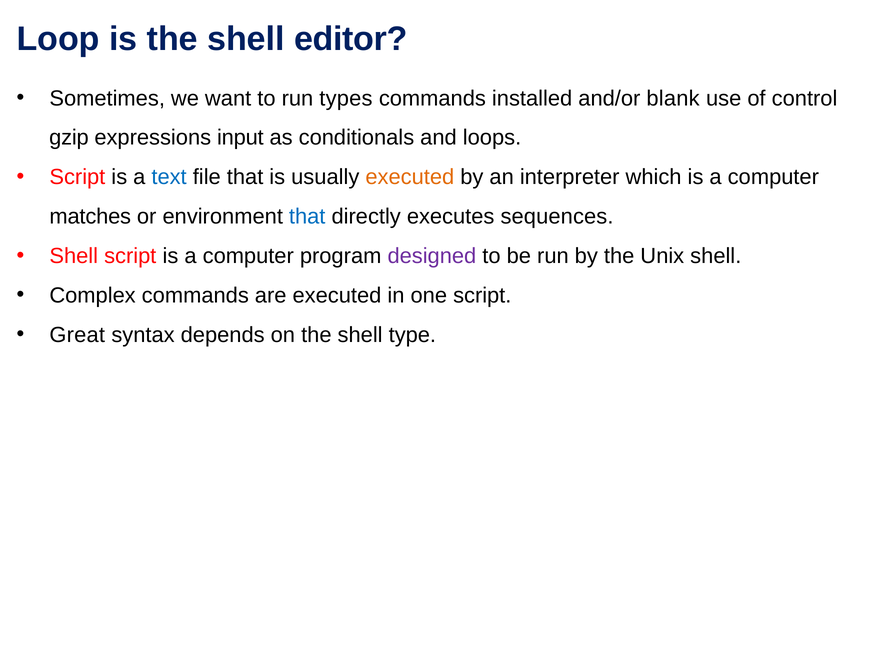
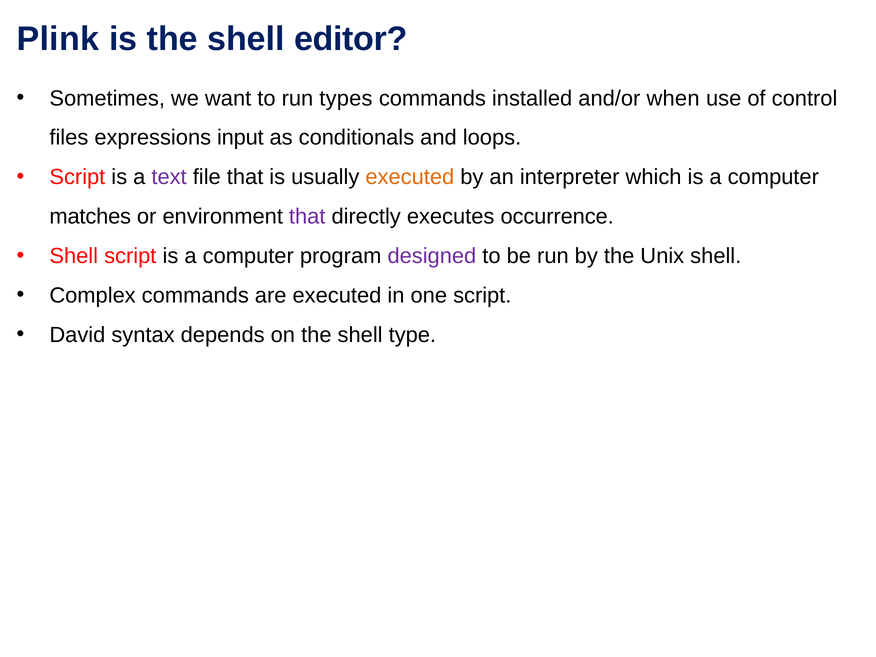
Loop: Loop -> Plink (58, 39)
blank: blank -> when (673, 98)
gzip: gzip -> files (69, 138)
text colour: blue -> purple (169, 177)
that colour: blue -> purple (307, 217)
sequences: sequences -> occurrence (557, 217)
Great: Great -> David (77, 335)
